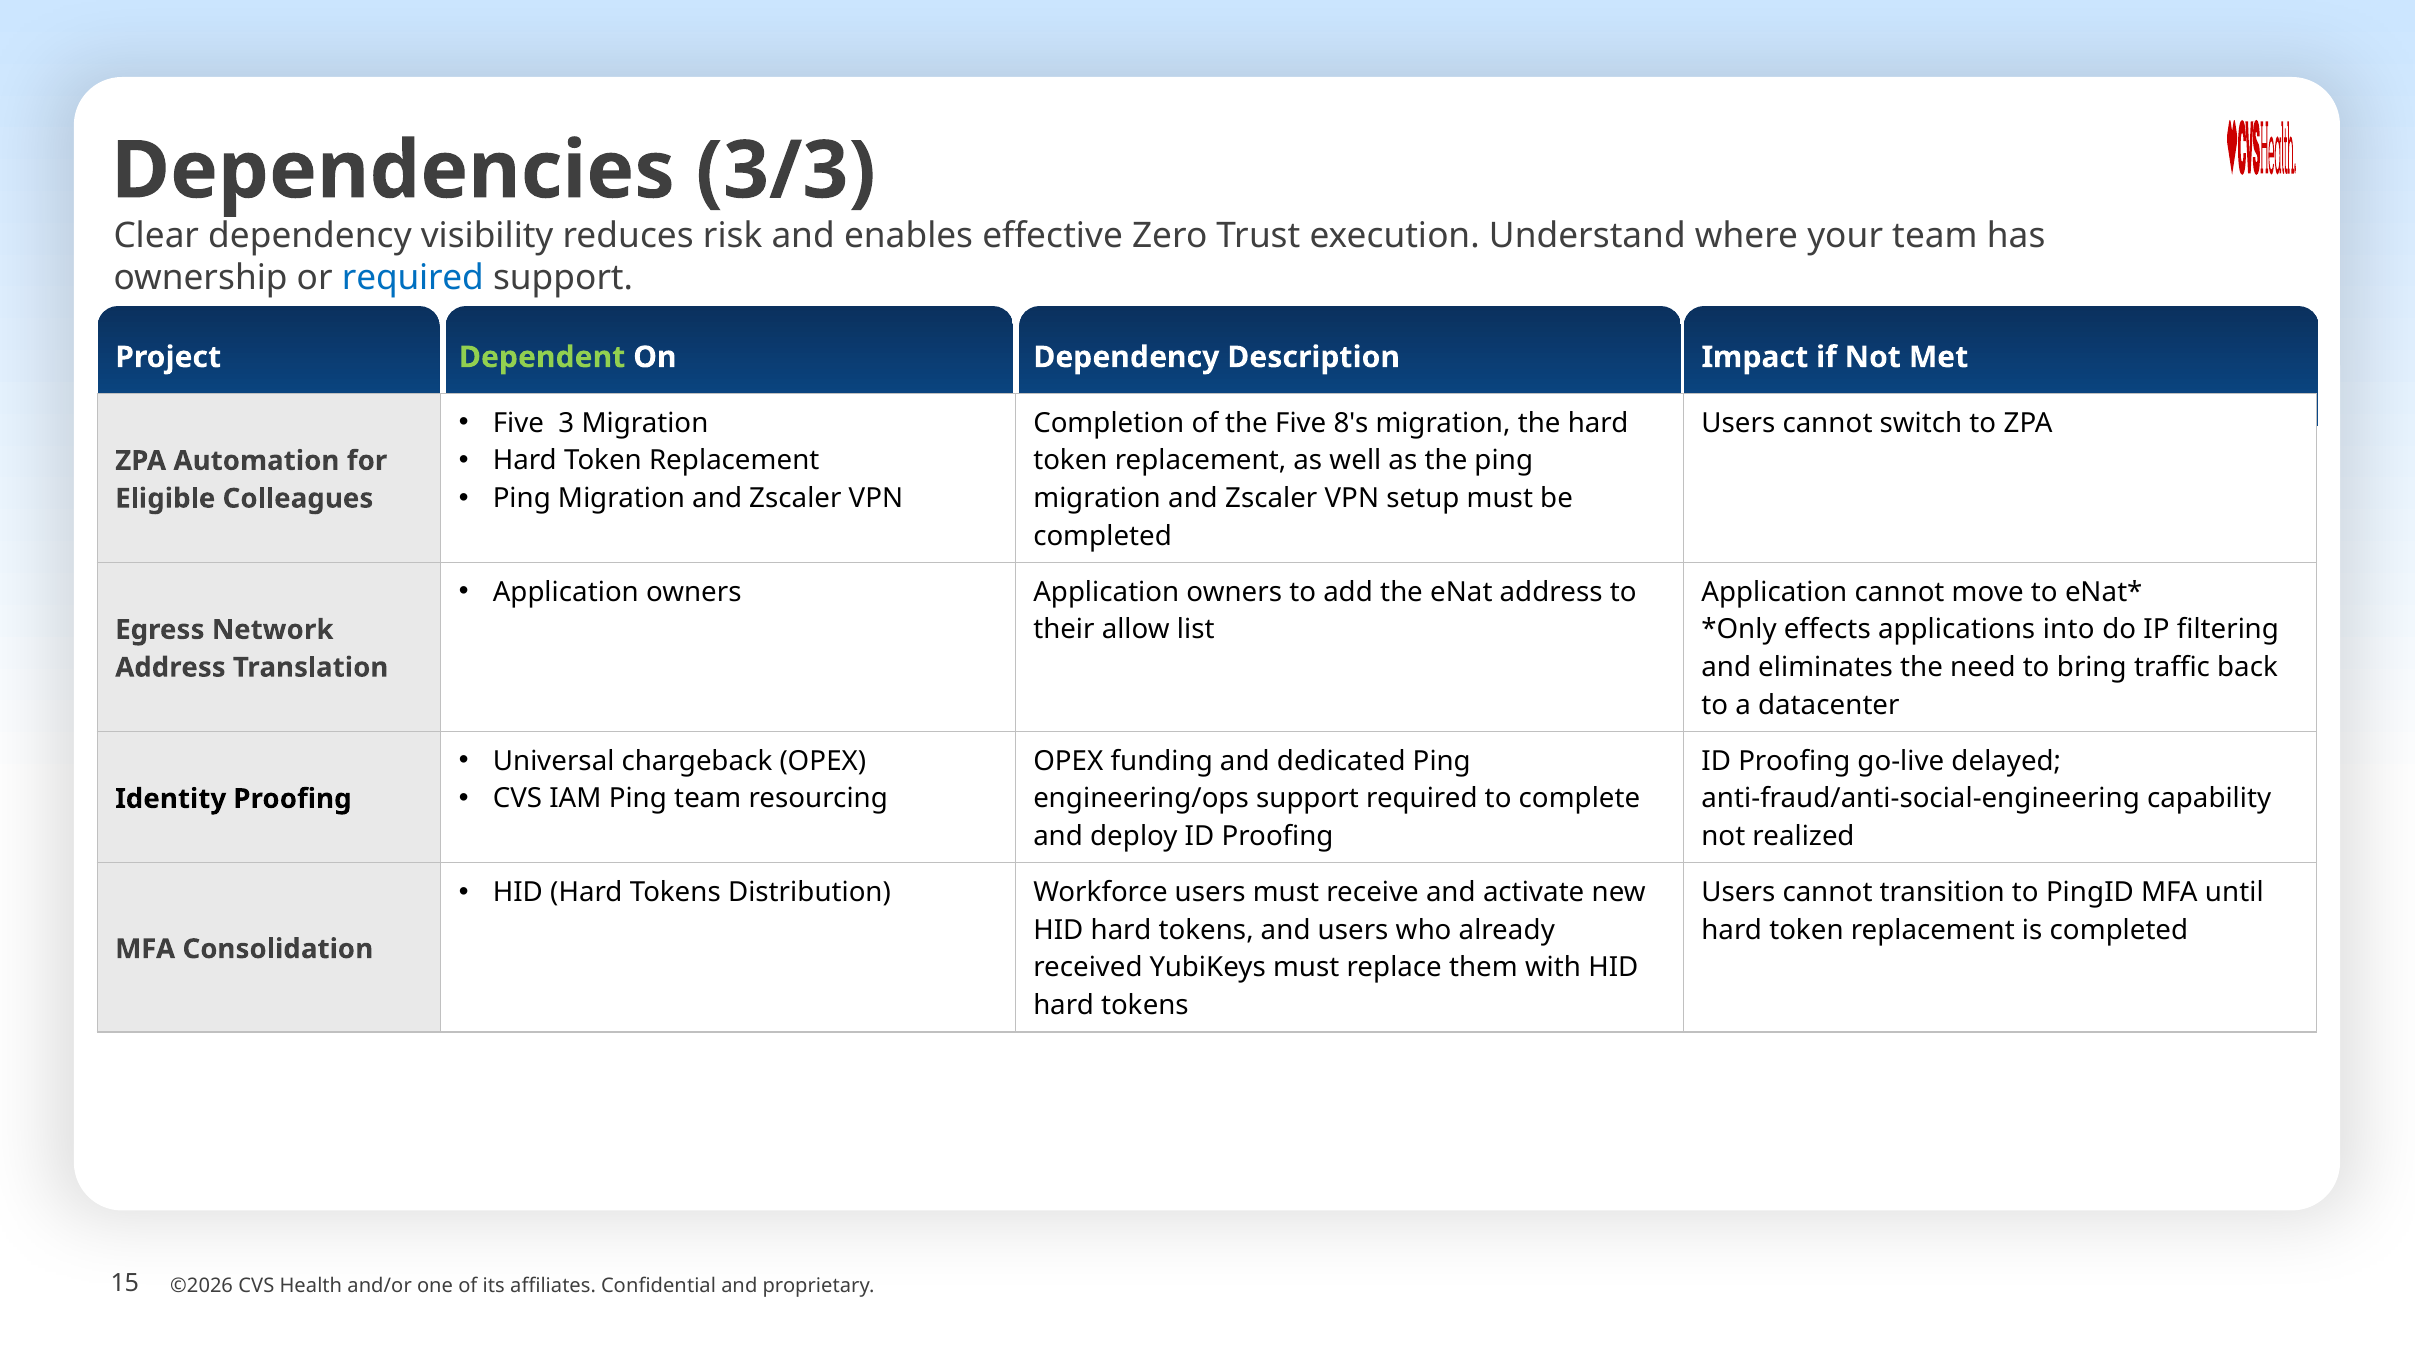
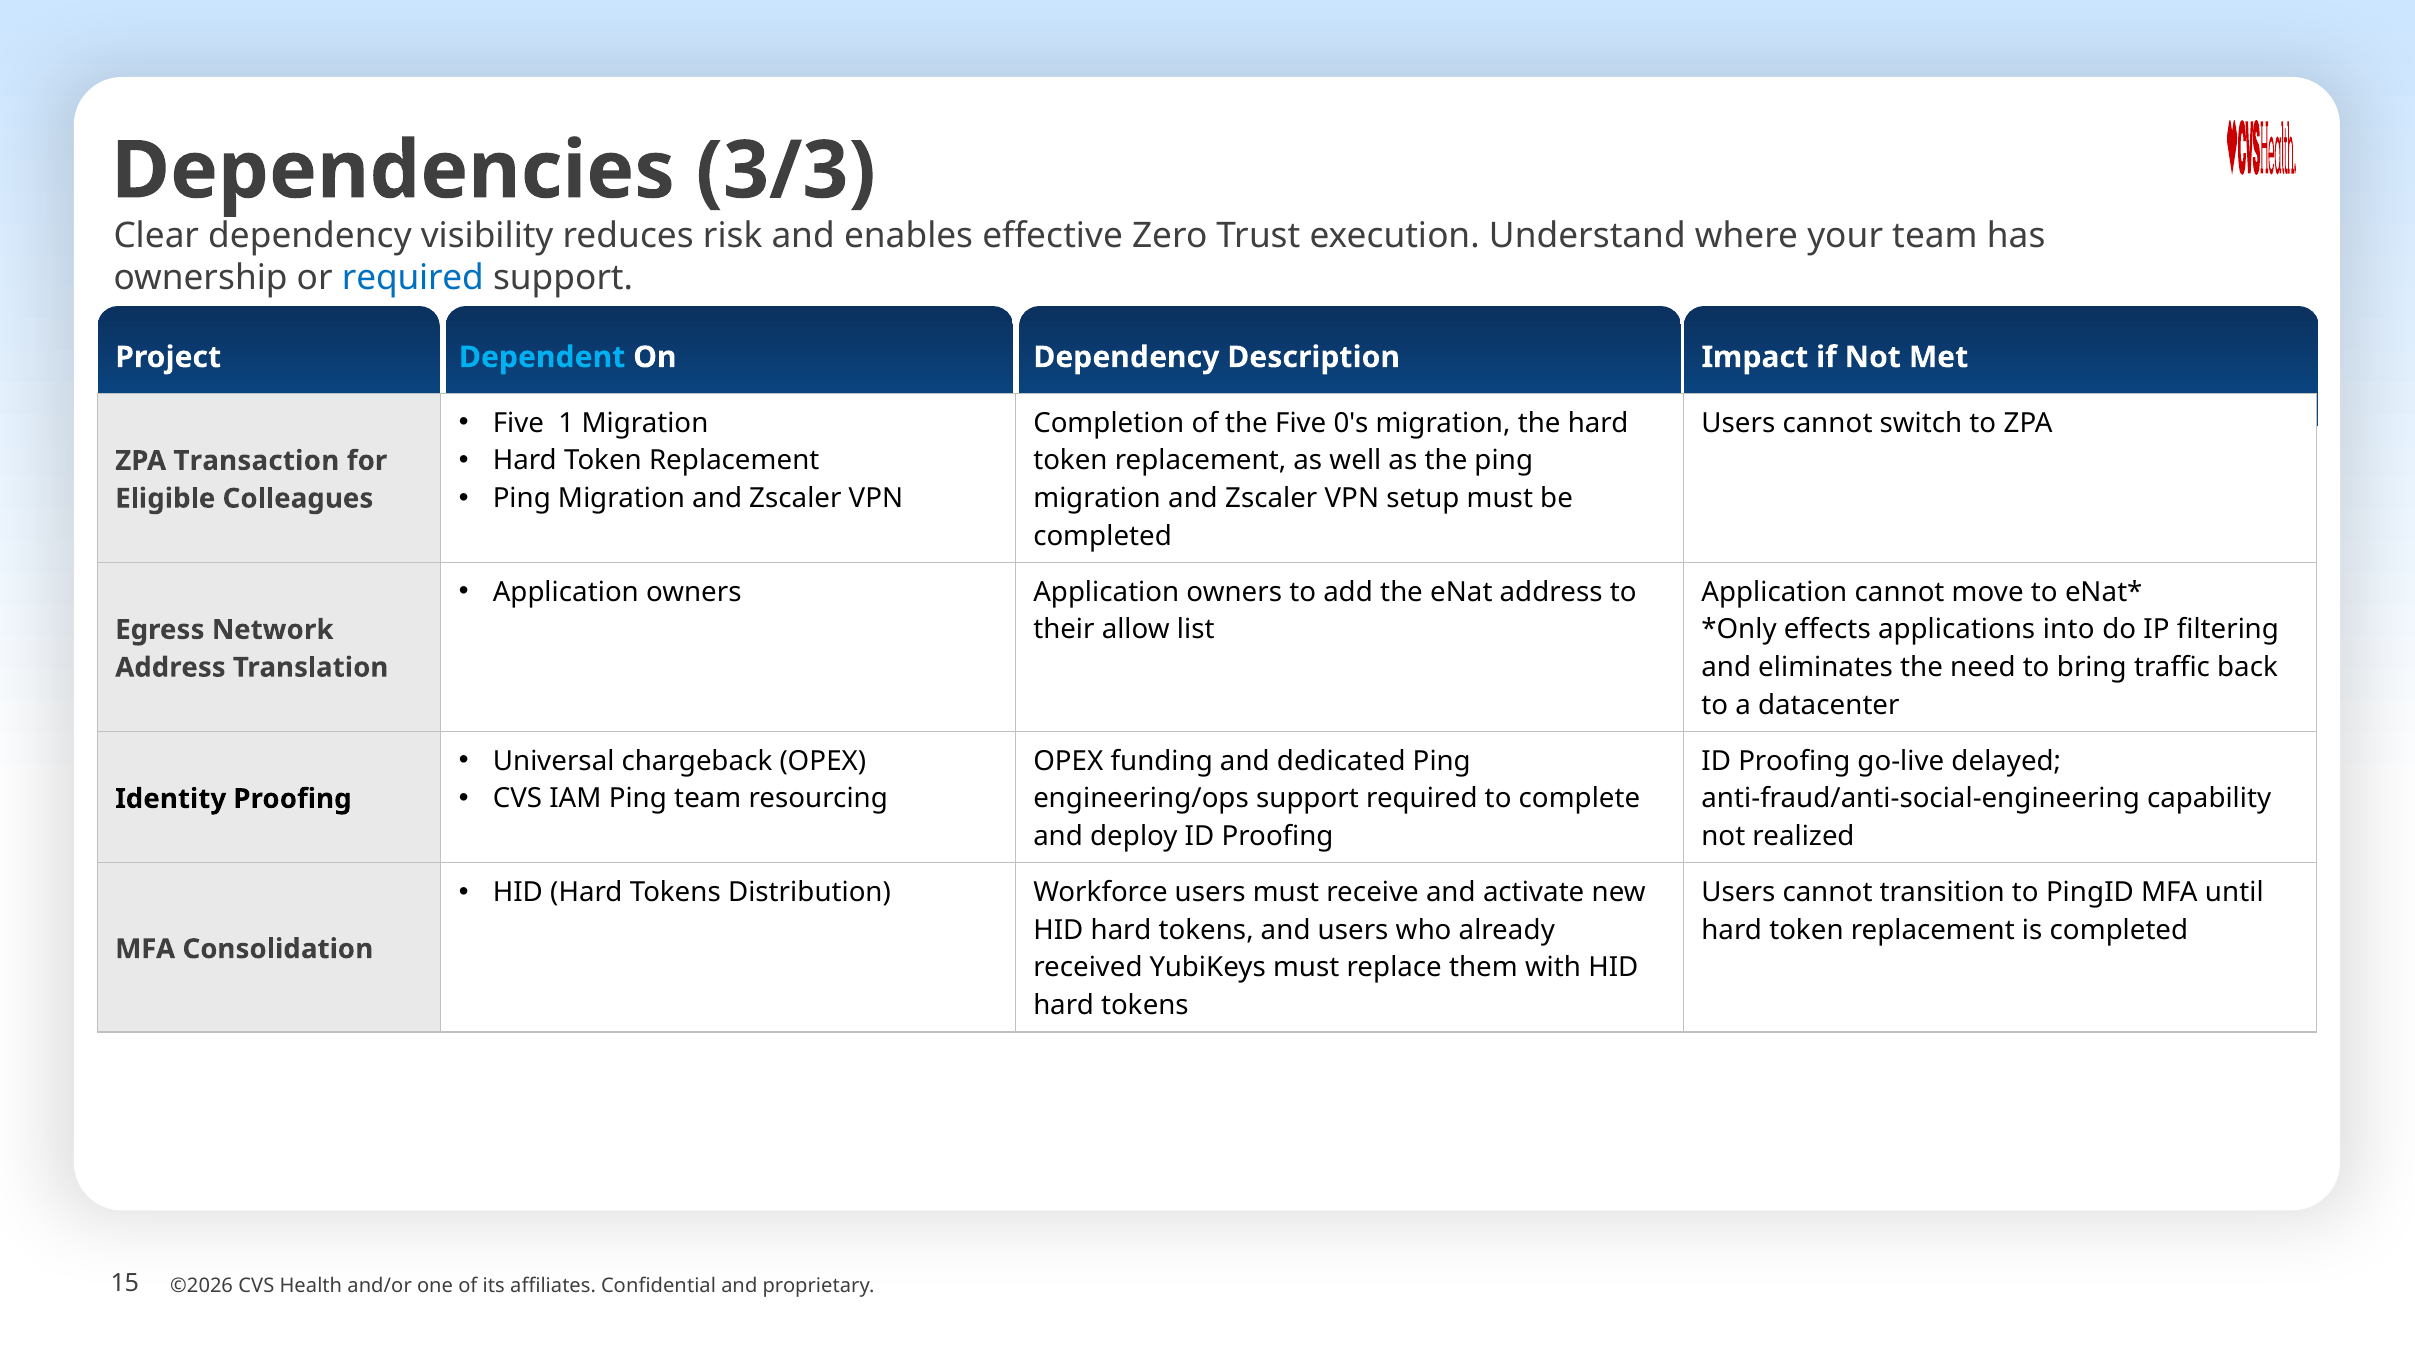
Dependent colour: light green -> light blue (542, 357)
3: 3 -> 1 (566, 423)
8's: 8's -> 0's (1351, 423)
Automation: Automation -> Transaction (256, 461)
